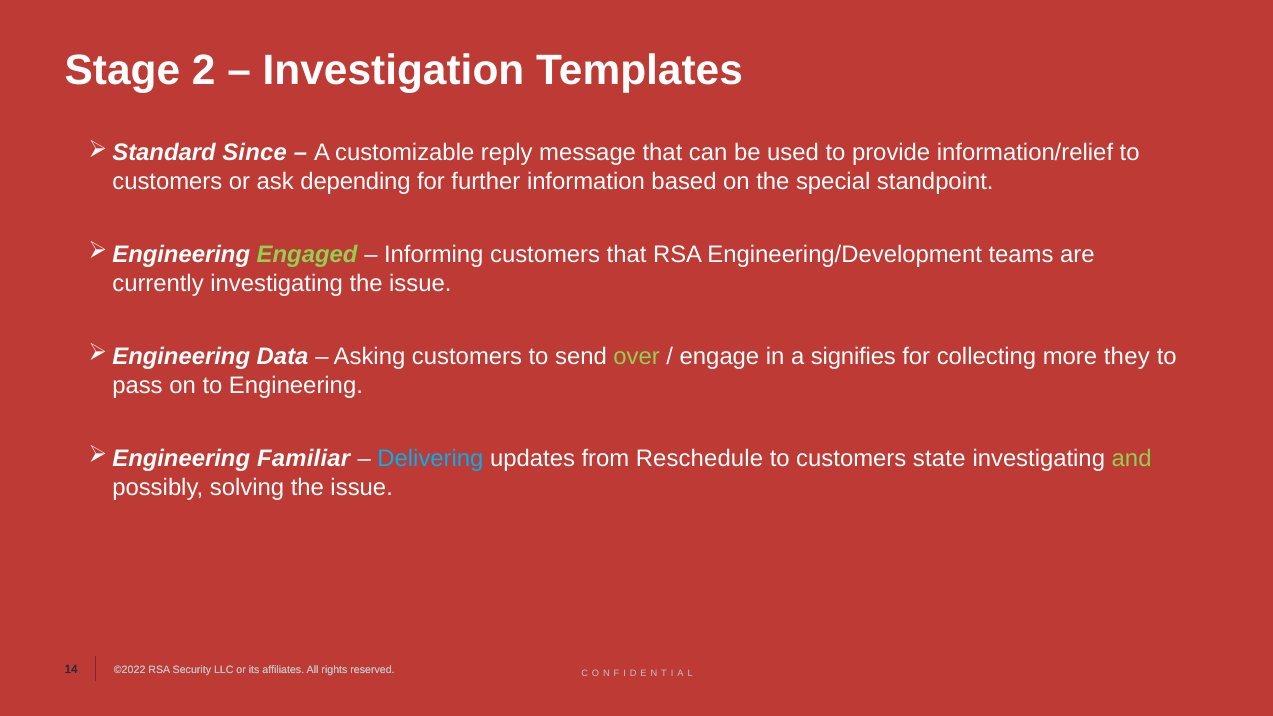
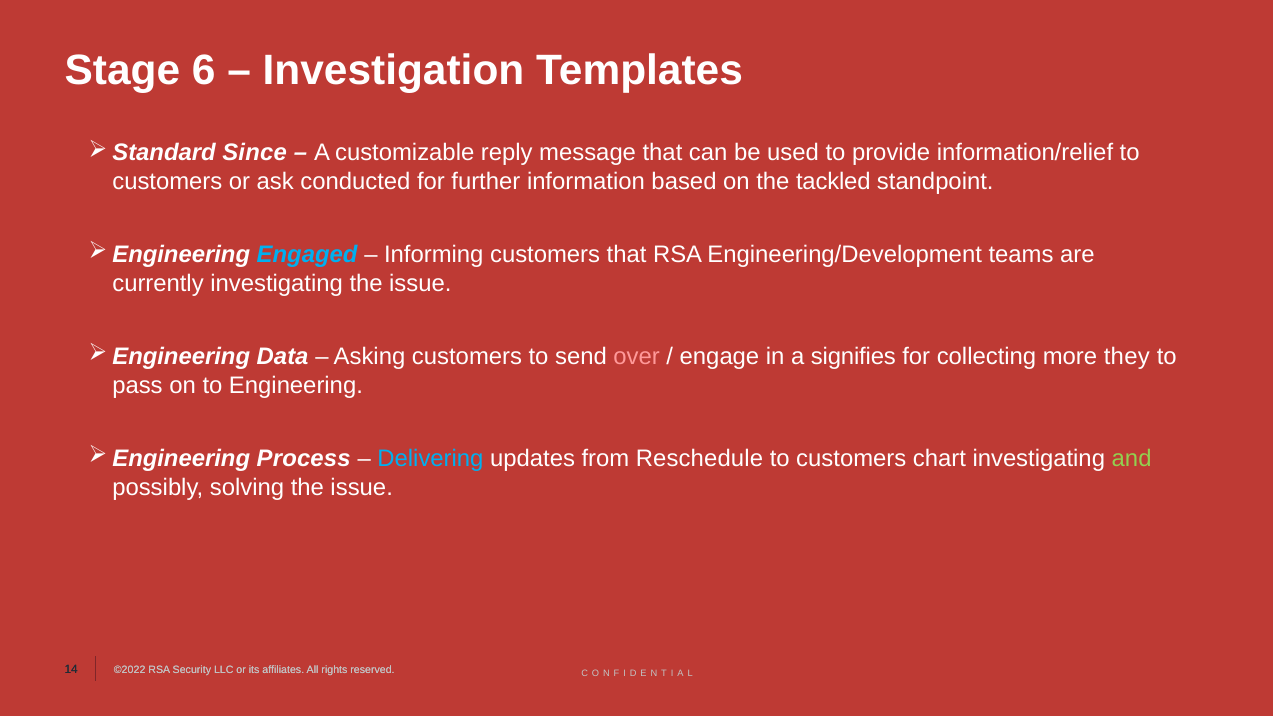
2: 2 -> 6 (204, 70)
depending: depending -> conducted (355, 182)
special: special -> tackled (833, 182)
Engaged colour: light green -> light blue (307, 255)
over colour: light green -> pink (637, 357)
Familiar: Familiar -> Process (304, 459)
state: state -> chart (939, 459)
